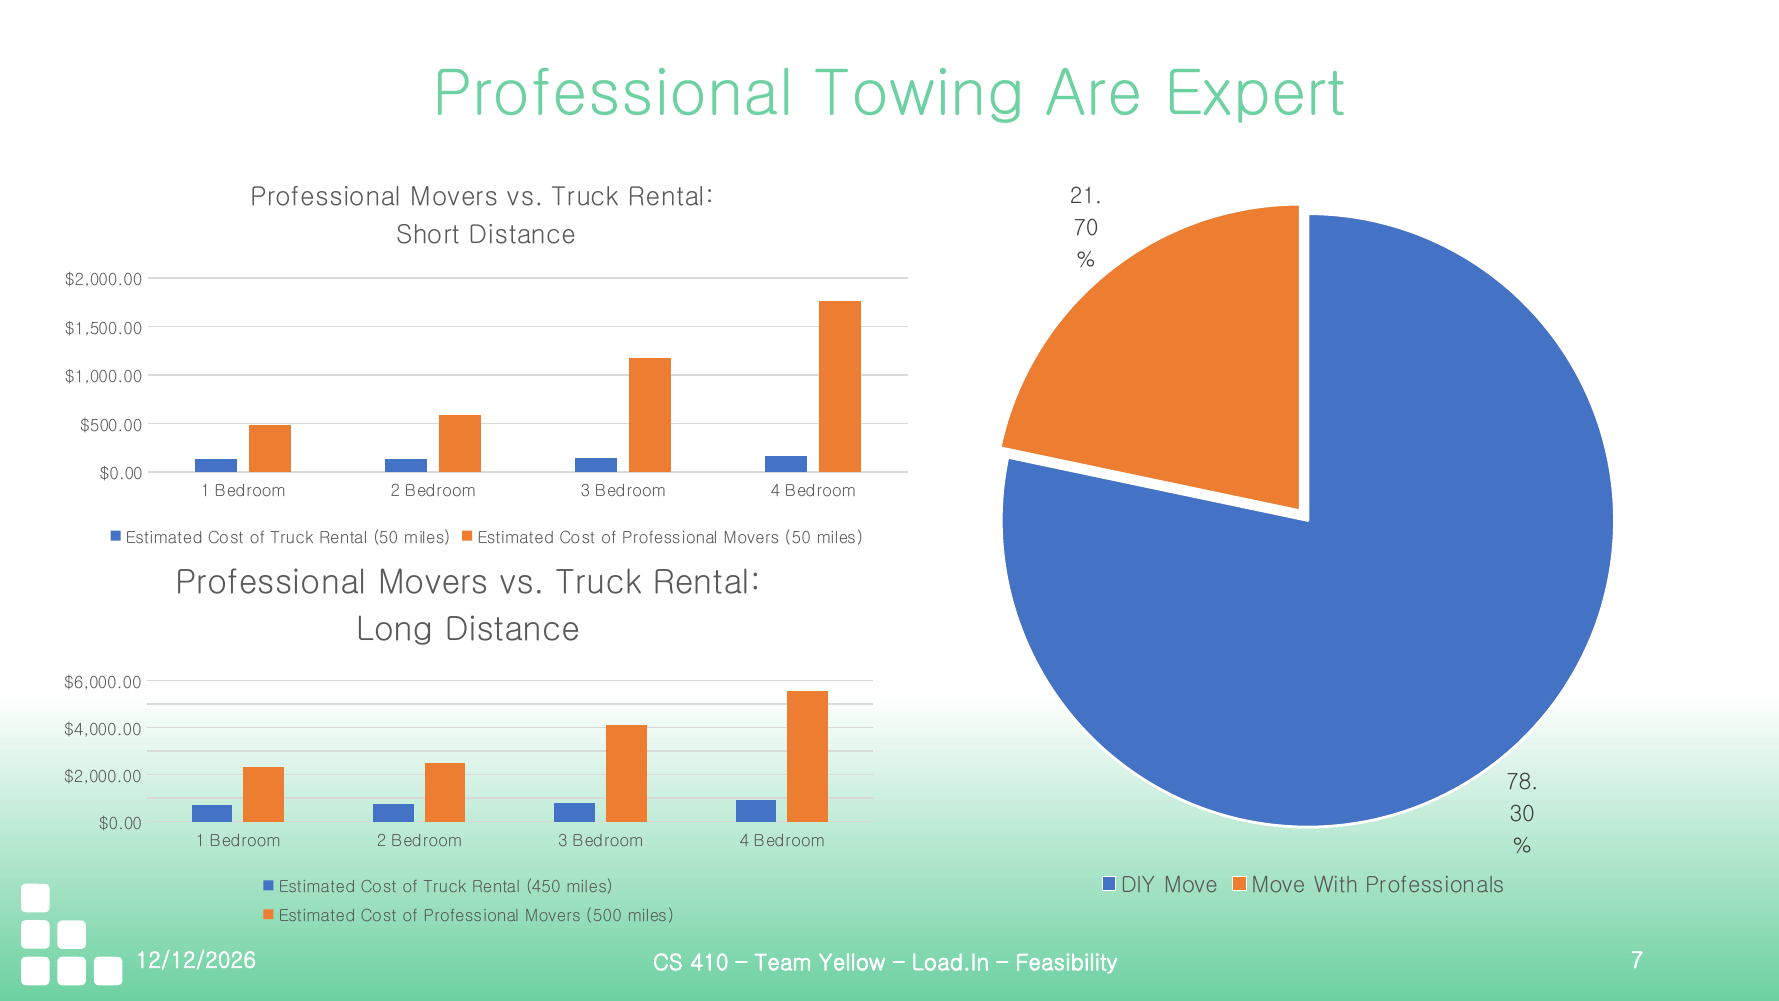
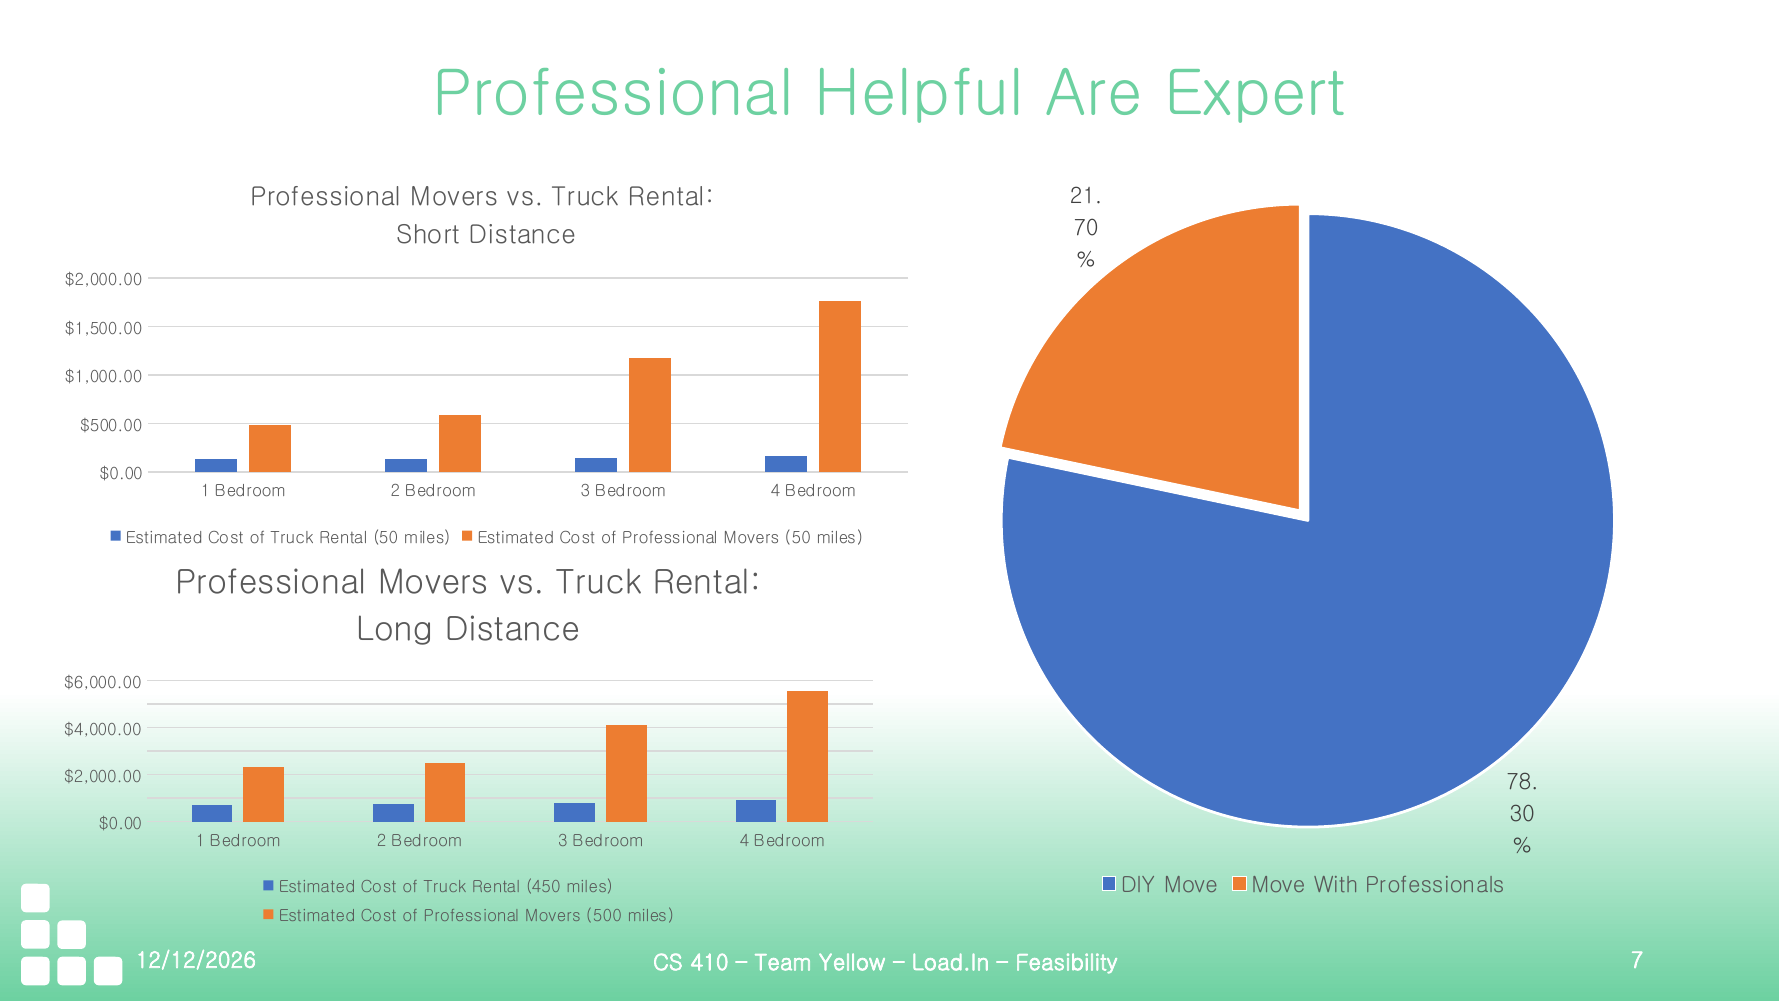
Towing: Towing -> Helpful (920, 94)
